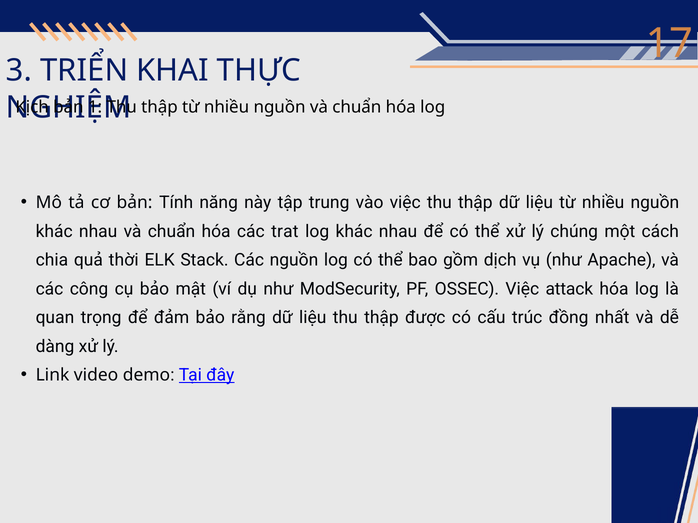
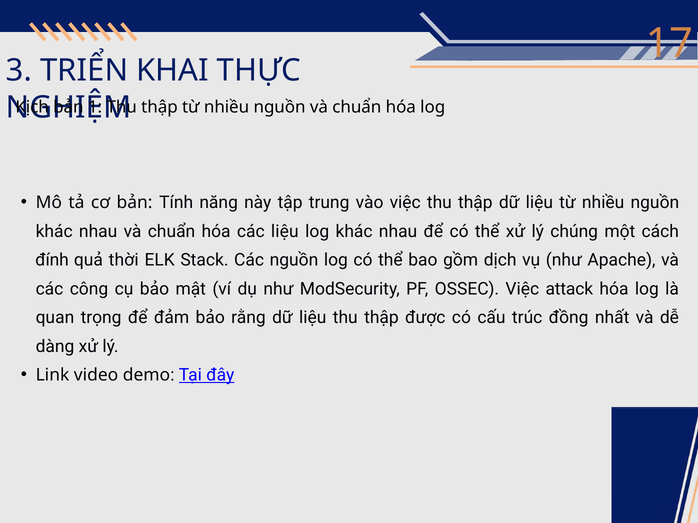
các trat: trat -> liệu (285, 232)
chia: chia -> đính (52, 260)
